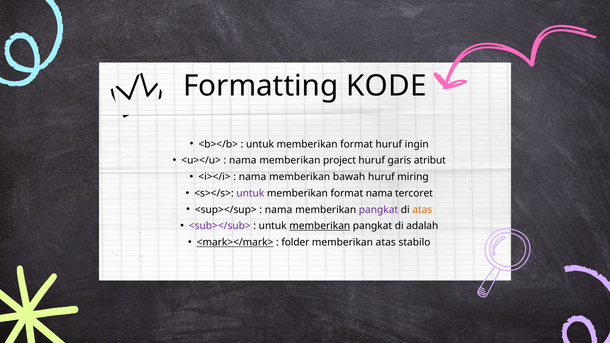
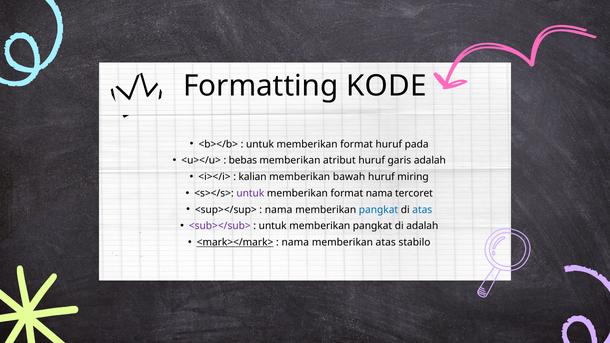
ingin: ingin -> pada (417, 144)
nama: nama -> bebas (243, 161)
project: project -> atribut (339, 161)
garis atribut: atribut -> adalah (430, 161)
nama: nama -> kalian (253, 177)
pangkat colour: purple -> blue (378, 210)
atas colour: orange -> blue (422, 210)
memberikan underline: present -> none (320, 226)
folder: folder -> nama (295, 242)
